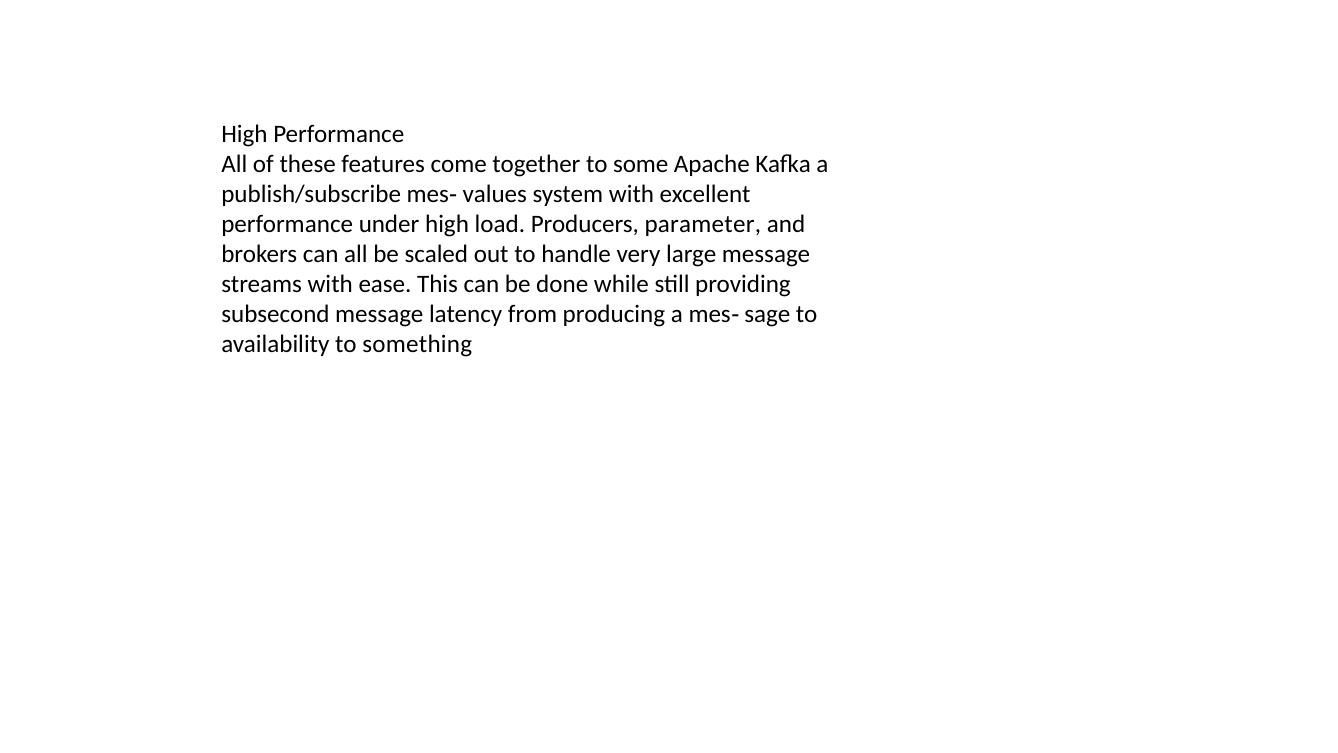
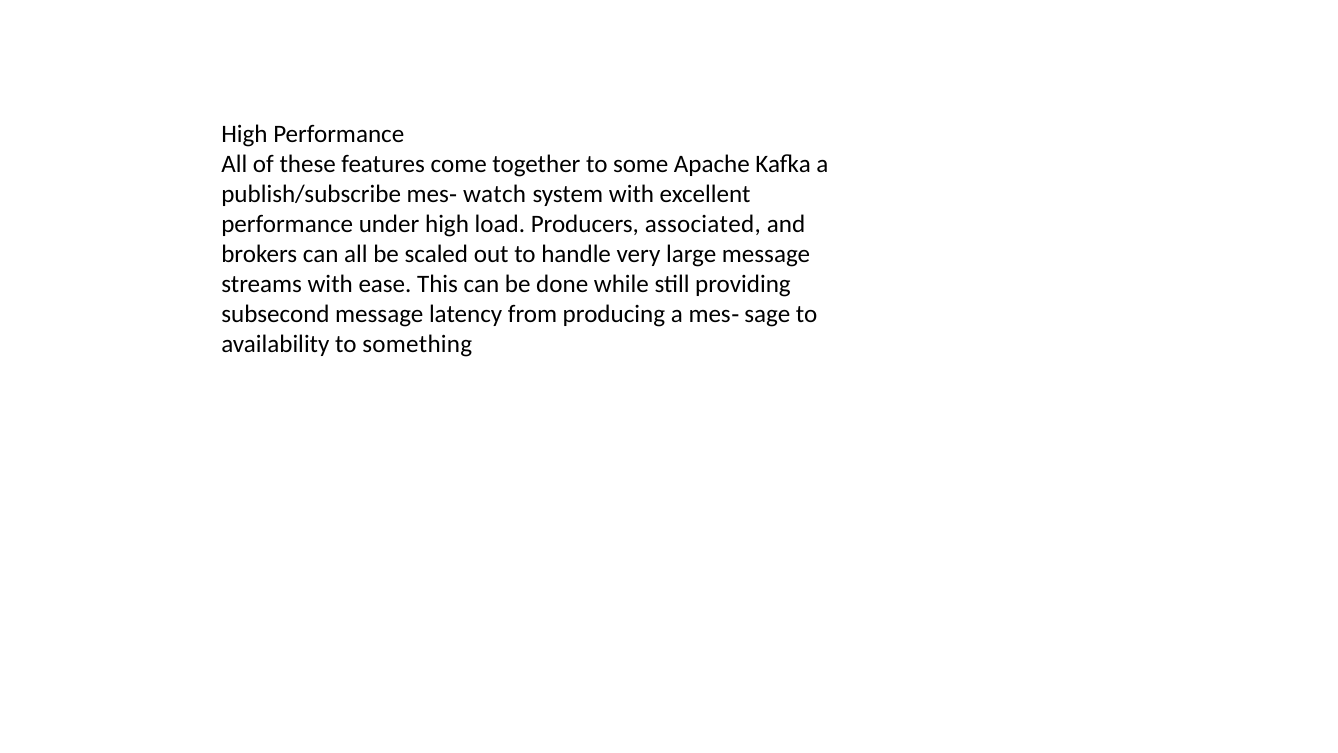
values: values -> watch (495, 194)
parameter: parameter -> associated (703, 224)
